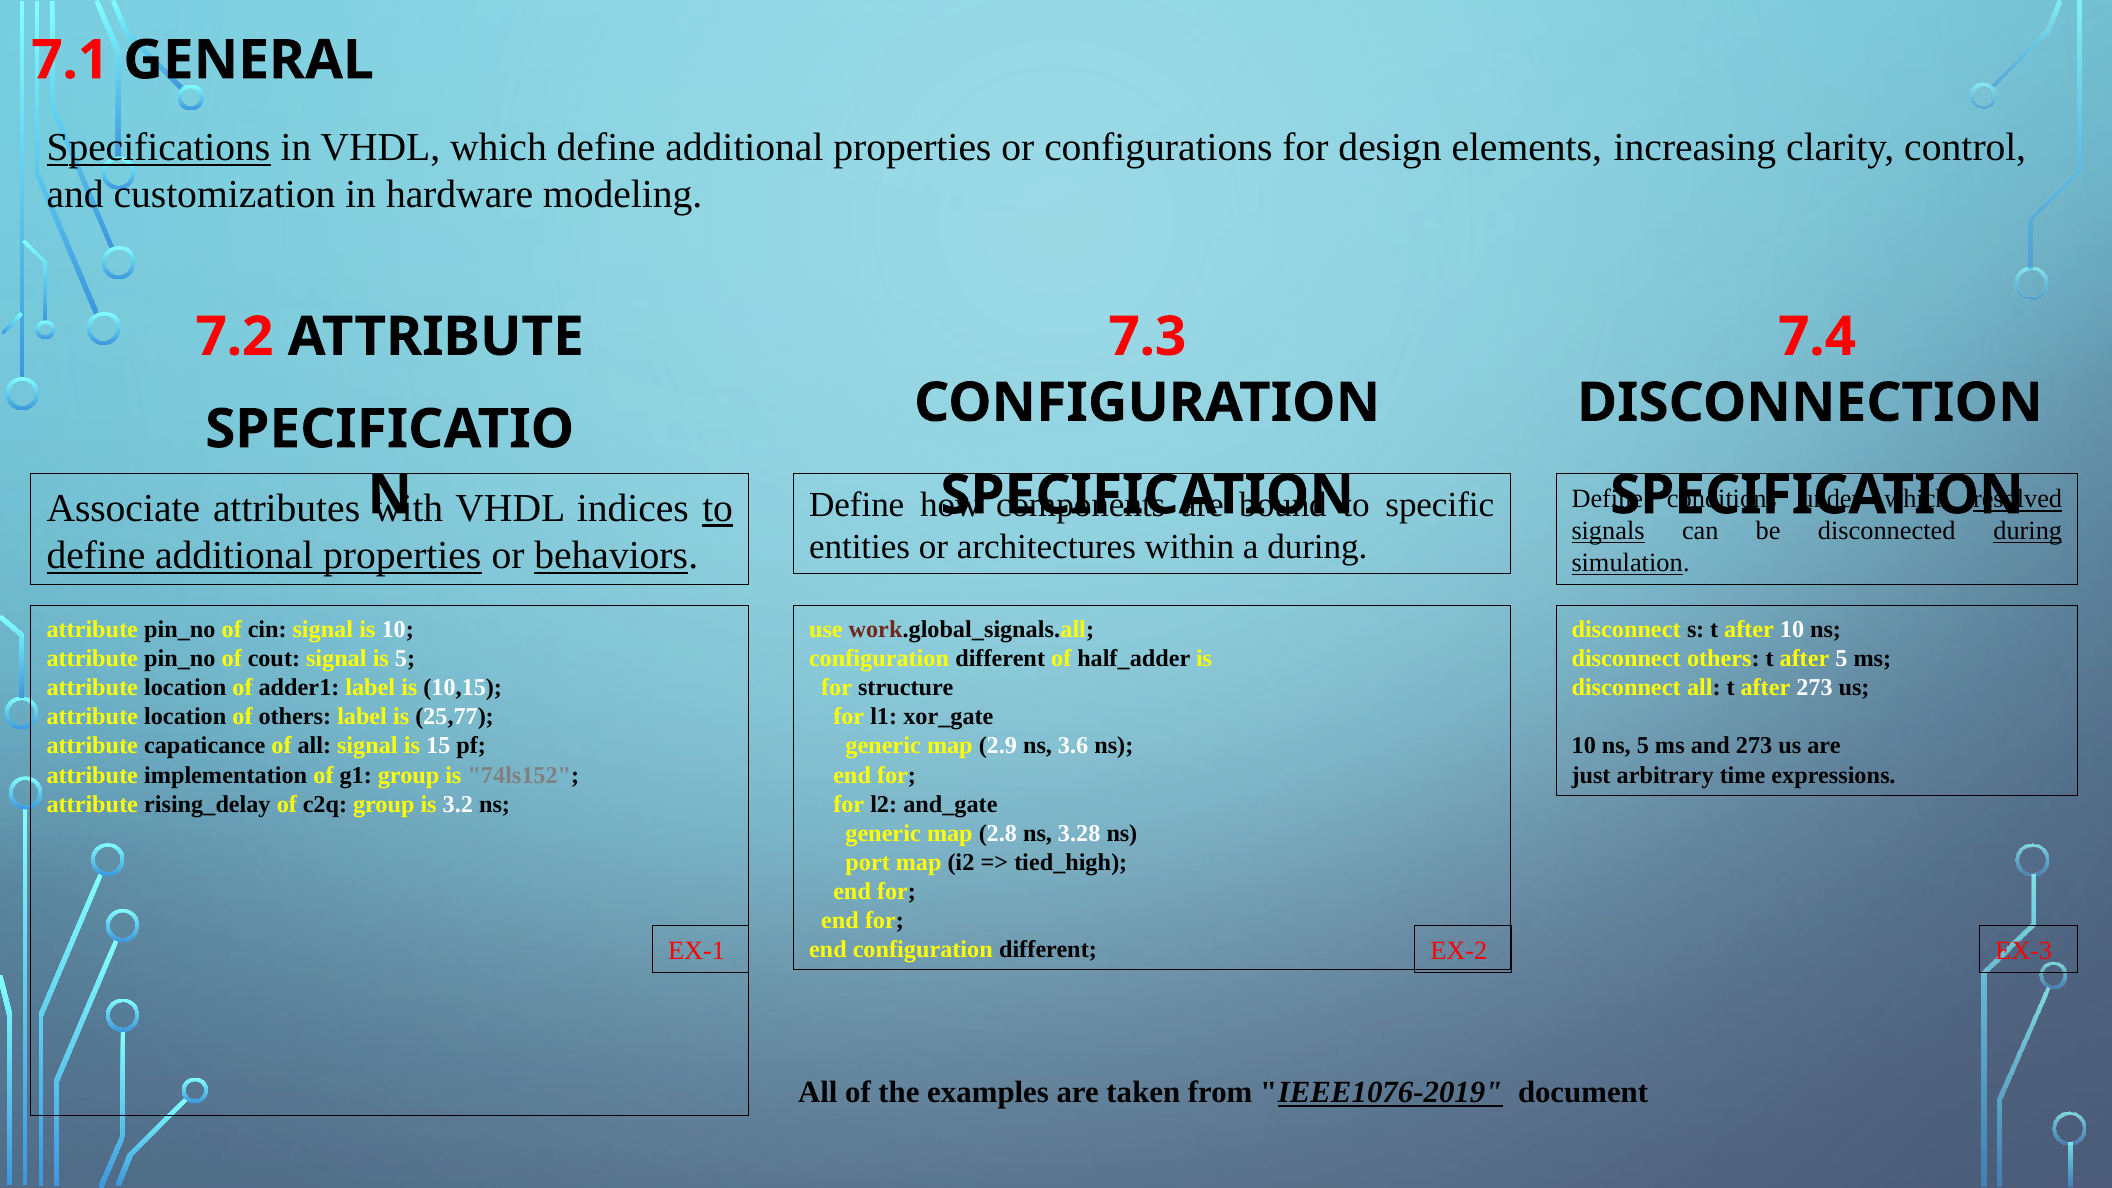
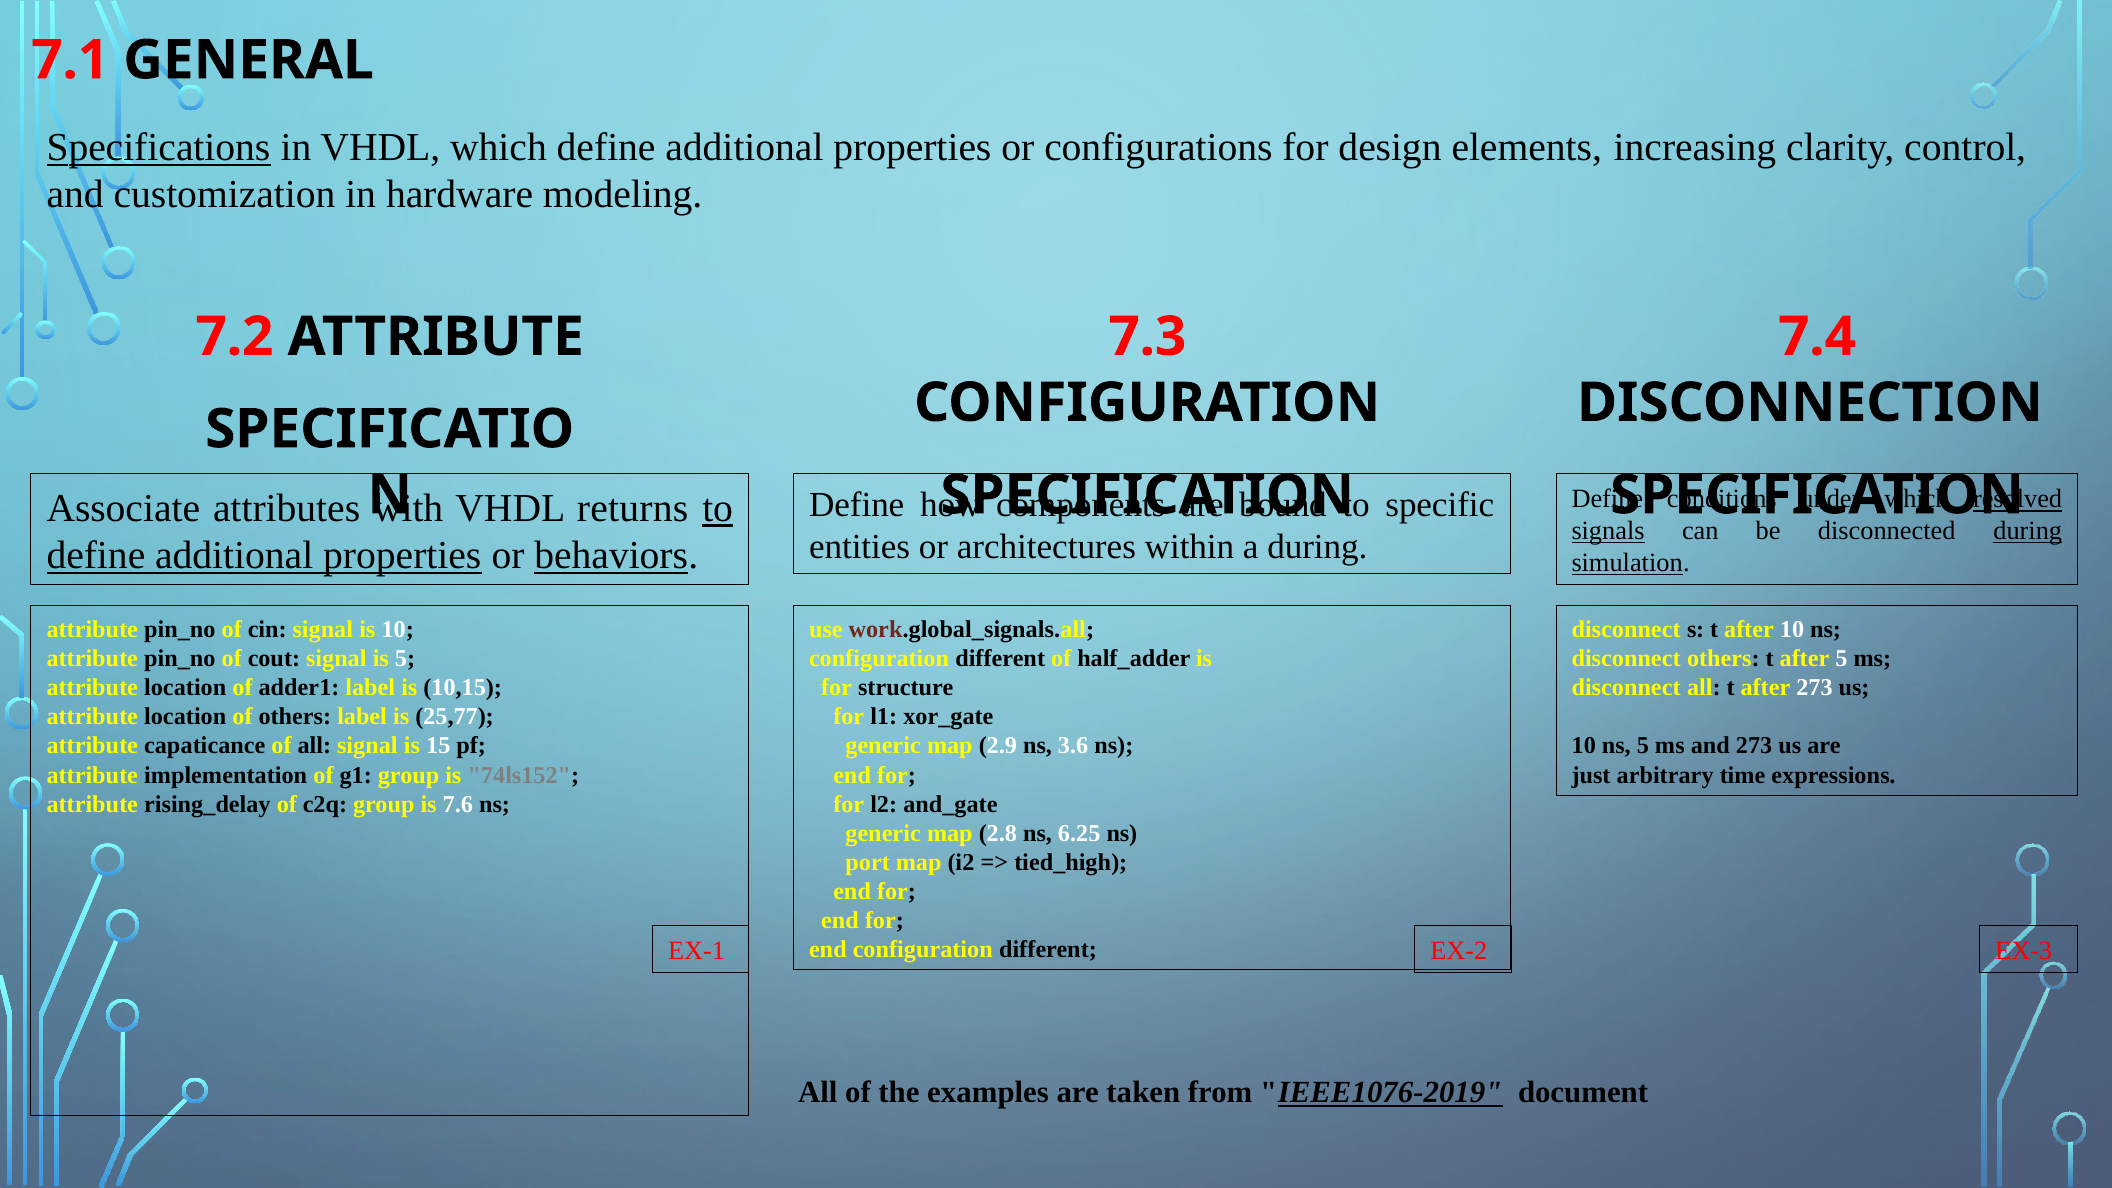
indices: indices -> returns (633, 508)
3.2: 3.2 -> 7.6 (458, 804)
3.28: 3.28 -> 6.25 (1079, 833)
